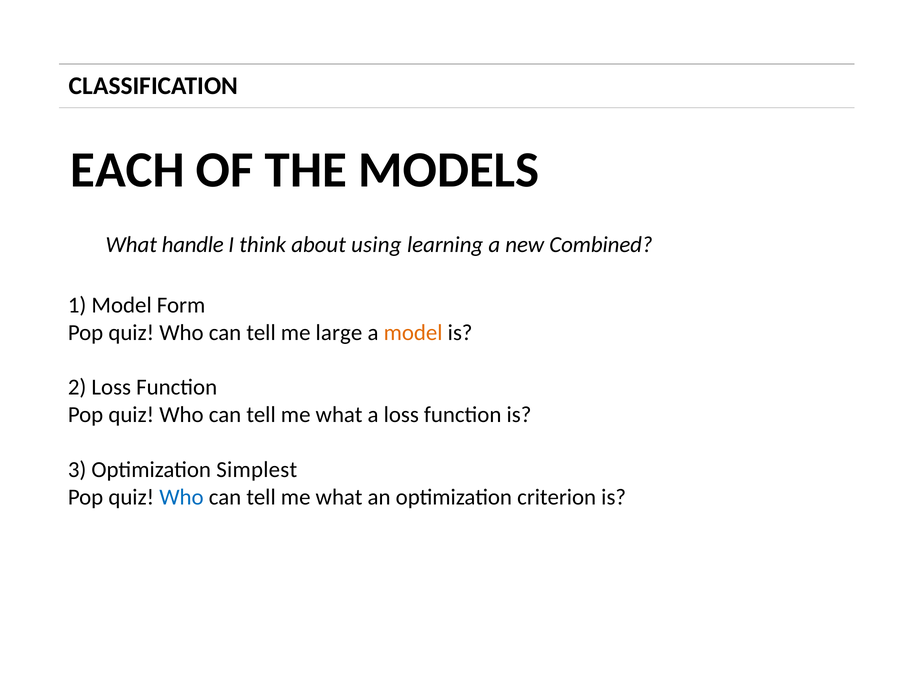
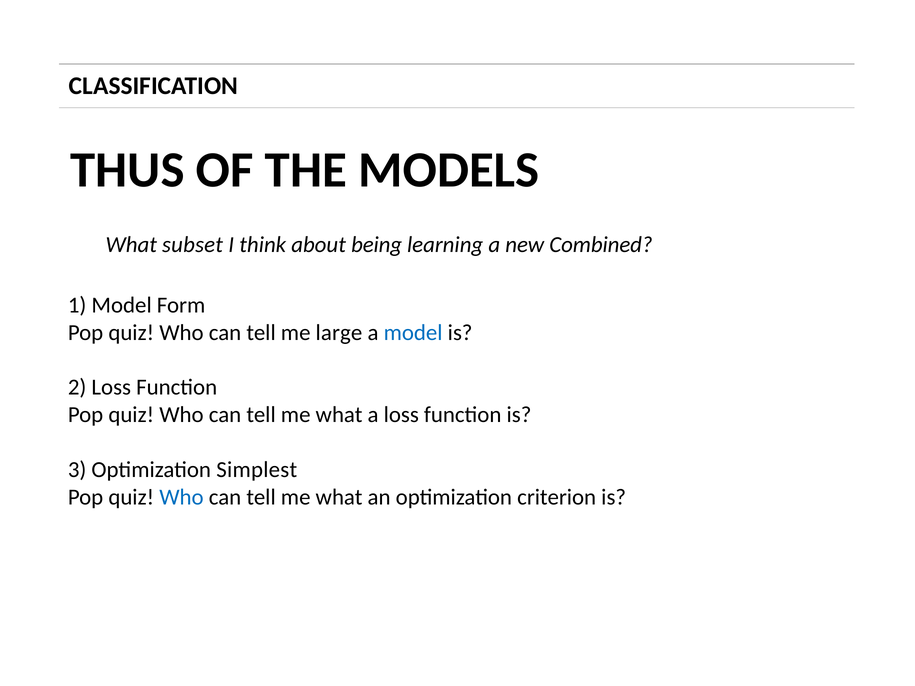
EACH: EACH -> THUS (127, 170)
handle: handle -> subset (193, 245)
using: using -> being (377, 245)
model colour: orange -> blue (413, 333)
